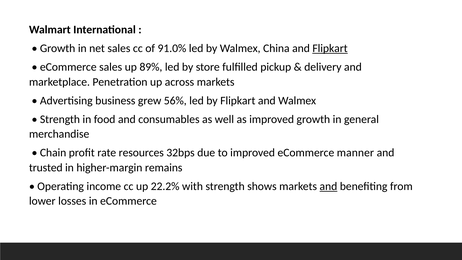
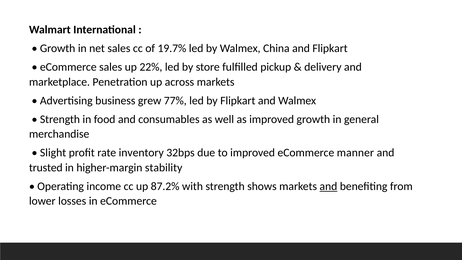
91.0%: 91.0% -> 19.7% (172, 48)
Flipkart underline: present -> none (330, 48)
89%: 89% -> 22% (151, 67)
56%: 56% -> 77% (175, 101)
Chain: Chain -> Slight (53, 153)
resources: resources -> inventory (141, 153)
remains: remains -> stability (164, 168)
22.2%: 22.2% -> 87.2% (165, 186)
